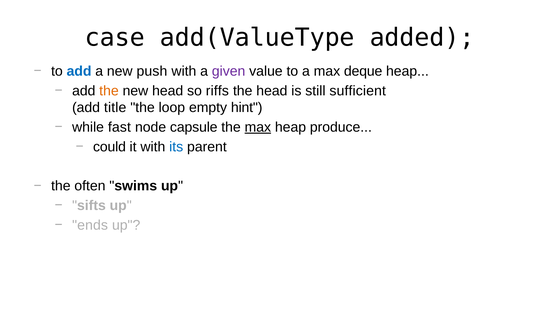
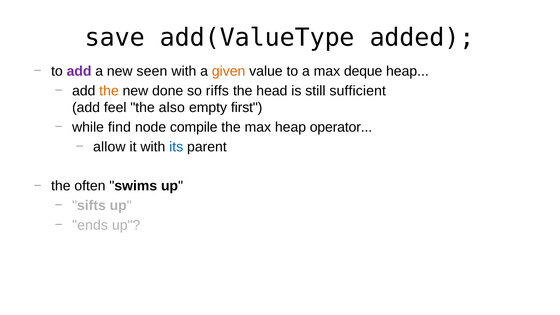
case: case -> save (115, 38)
add colour: blue -> purple (79, 71)
push: push -> seen (152, 71)
given colour: purple -> orange (229, 71)
new head: head -> done (168, 91)
title: title -> feel (115, 108)
loop: loop -> also (172, 108)
hint: hint -> first (247, 108)
fast: fast -> find (119, 127)
capsule: capsule -> compile (194, 127)
max underline: present -> none (258, 127)
produce: produce -> operator (341, 127)
could: could -> allow (109, 147)
